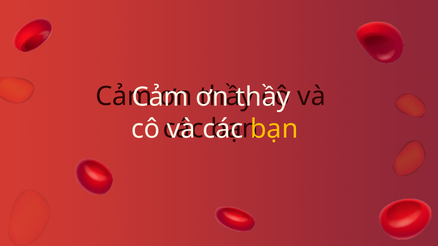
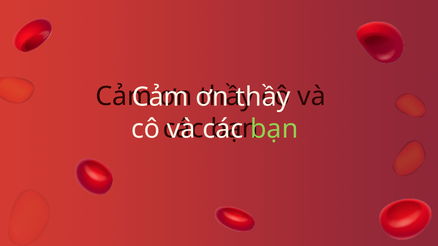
bạn colour: yellow -> light green (274, 129)
